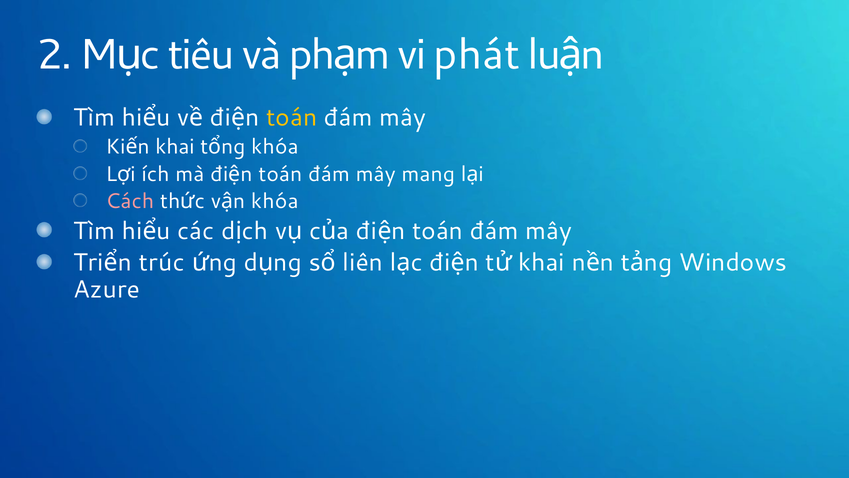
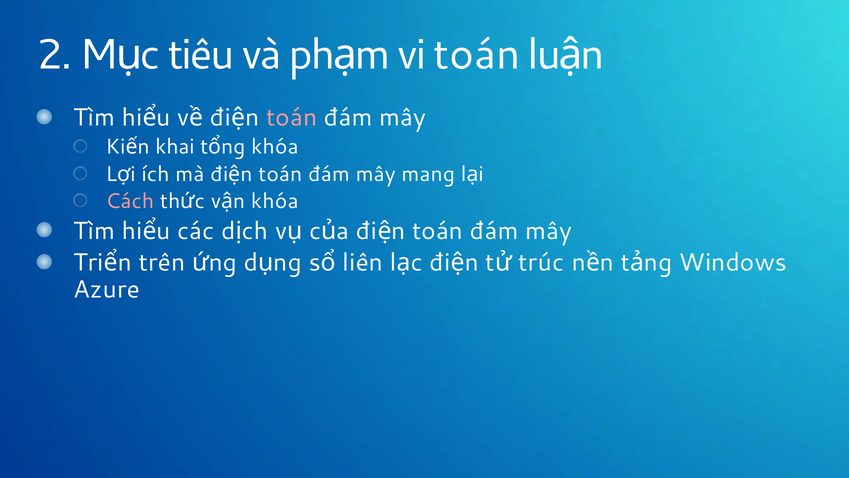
vi phát: phát -> toán (477, 54)
toán colour: yellow -> pink (292, 118)
trúc: trúc -> trên (162, 263)
khai: khai -> trúc (541, 263)
